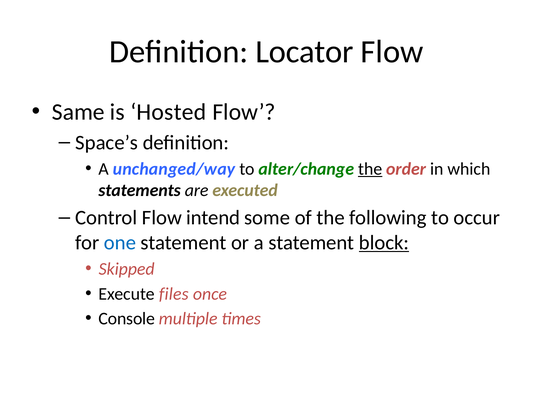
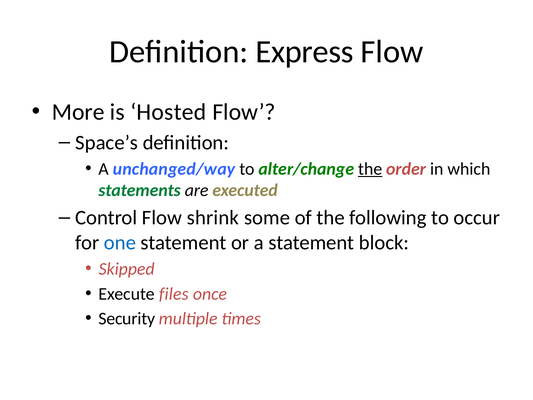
Locator: Locator -> Express (305, 52)
Same: Same -> More (78, 112)
statements colour: black -> green (140, 190)
intend: intend -> shrink (213, 218)
block underline: present -> none (384, 242)
Console: Console -> Security (127, 319)
